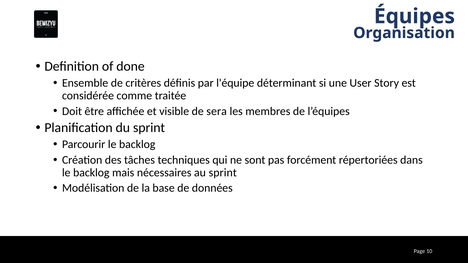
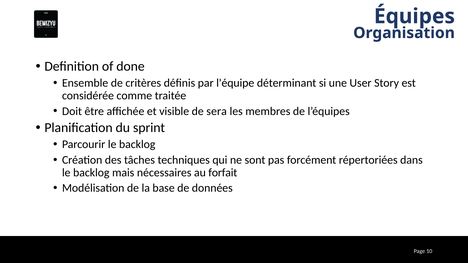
au sprint: sprint -> forfait (223, 173)
